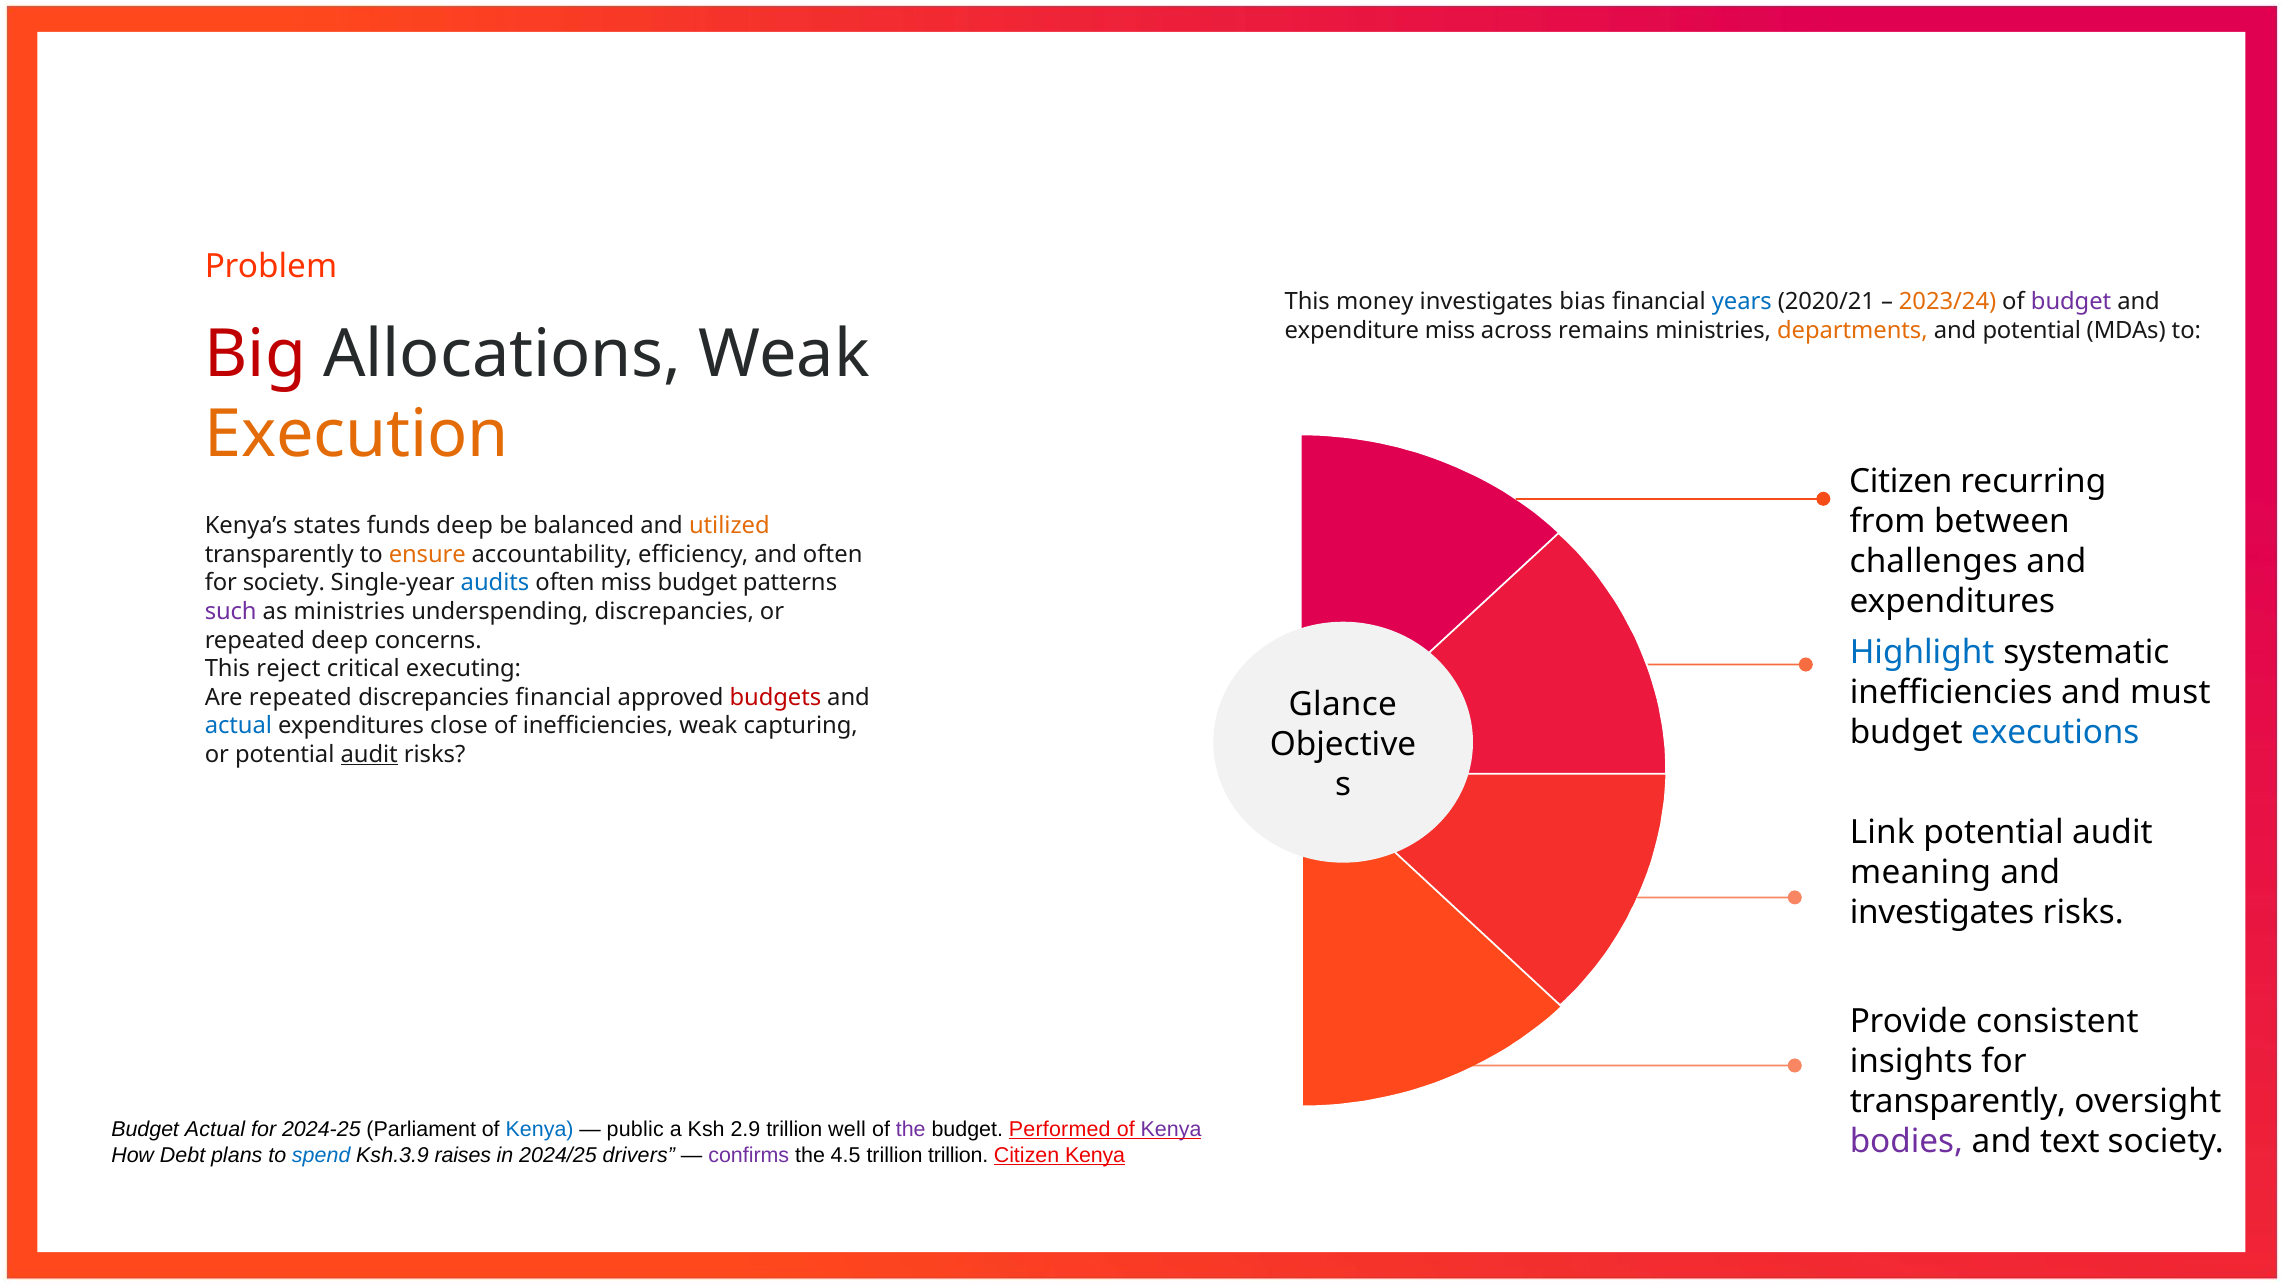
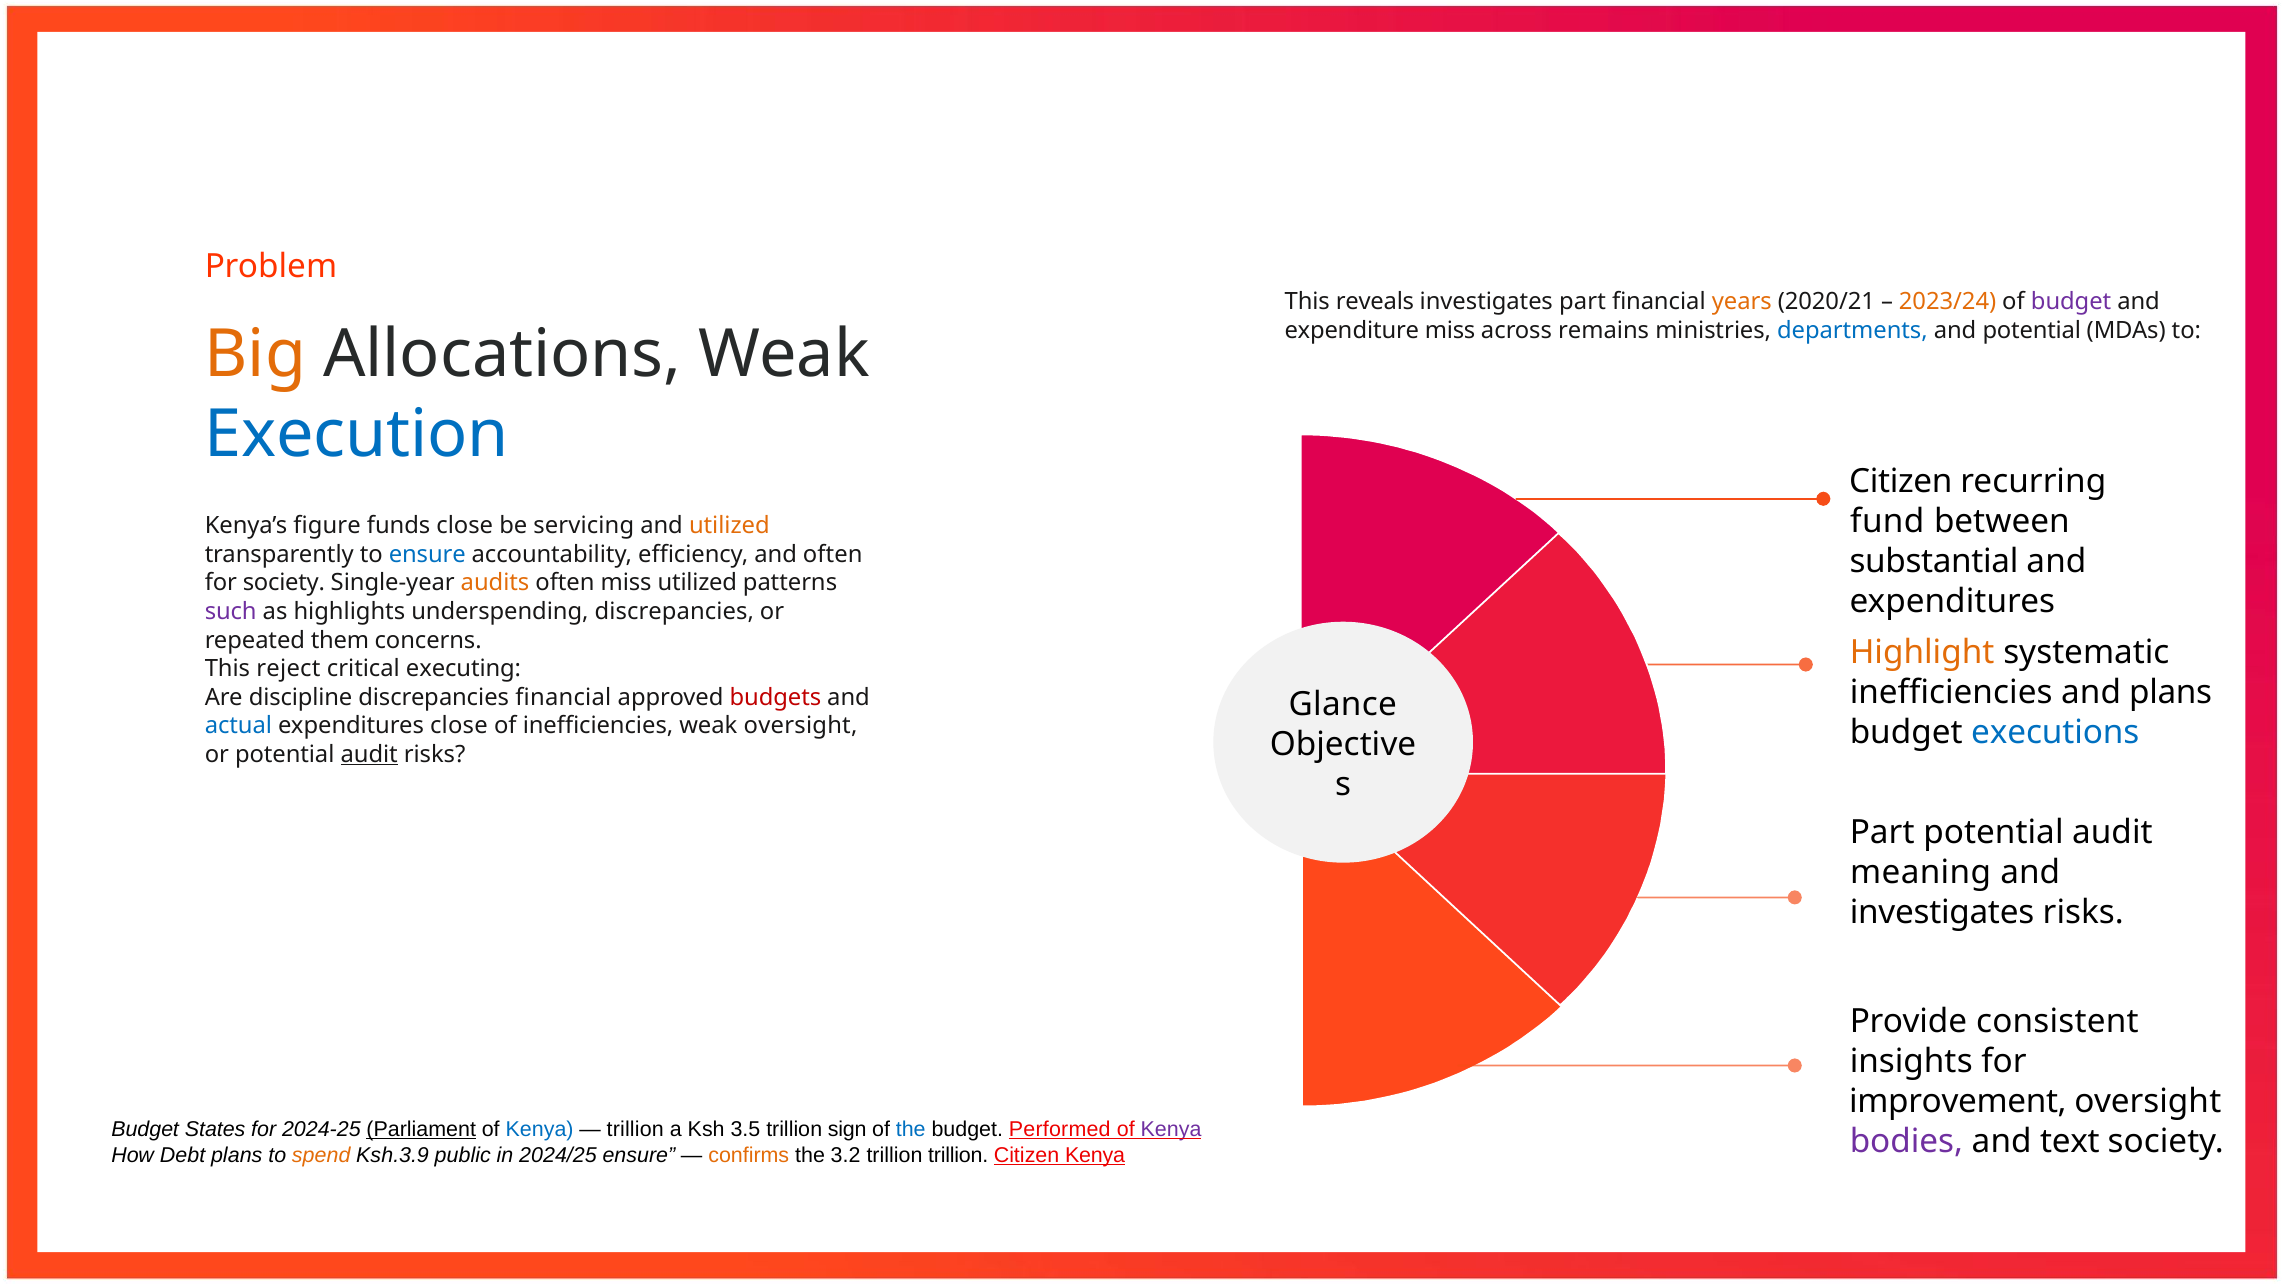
money: money -> reveals (1375, 302)
investigates bias: bias -> part (1583, 302)
years colour: blue -> orange (1742, 302)
departments colour: orange -> blue (1852, 331)
Big colour: red -> orange (255, 355)
Execution colour: orange -> blue (357, 435)
from: from -> fund (1887, 521)
states: states -> figure (327, 526)
funds deep: deep -> close (465, 526)
balanced: balanced -> servicing (584, 526)
ensure colour: orange -> blue (427, 555)
challenges: challenges -> substantial (1934, 561)
audits colour: blue -> orange (495, 583)
miss budget: budget -> utilized (697, 583)
as ministries: ministries -> highlights (349, 612)
repeated deep: deep -> them (340, 640)
Highlight colour: blue -> orange (1922, 653)
and must: must -> plans (2171, 693)
Are repeated: repeated -> discipline (301, 697)
weak capturing: capturing -> oversight (801, 726)
Link: Link -> Part (1882, 833)
transparently: transparently -> improvement (1958, 1102)
Budget Actual: Actual -> States (215, 1129)
Parliament underline: none -> present (421, 1129)
public: public -> trillion (635, 1129)
2.9: 2.9 -> 3.5 (745, 1129)
well: well -> sign (847, 1129)
the colour: purple -> blue (911, 1129)
spend colour: blue -> orange (321, 1155)
raises: raises -> public (463, 1155)
2024/25 drivers: drivers -> ensure (639, 1155)
confirms colour: purple -> orange (749, 1155)
4.5: 4.5 -> 3.2 (846, 1155)
